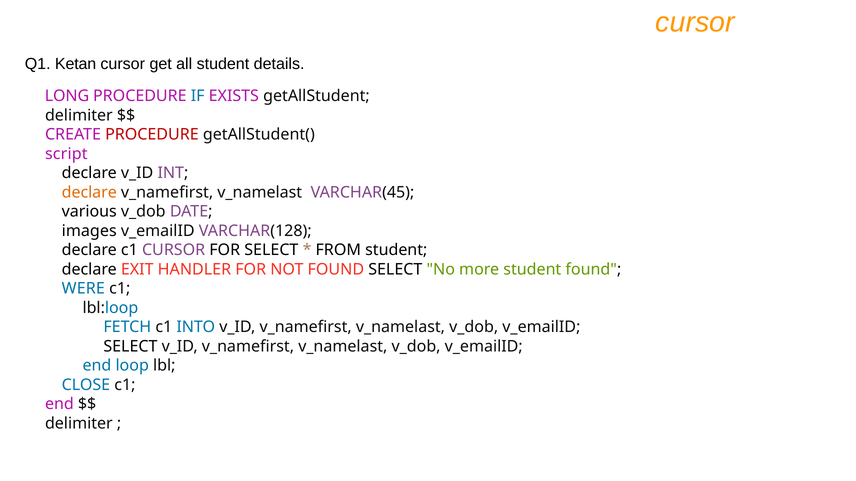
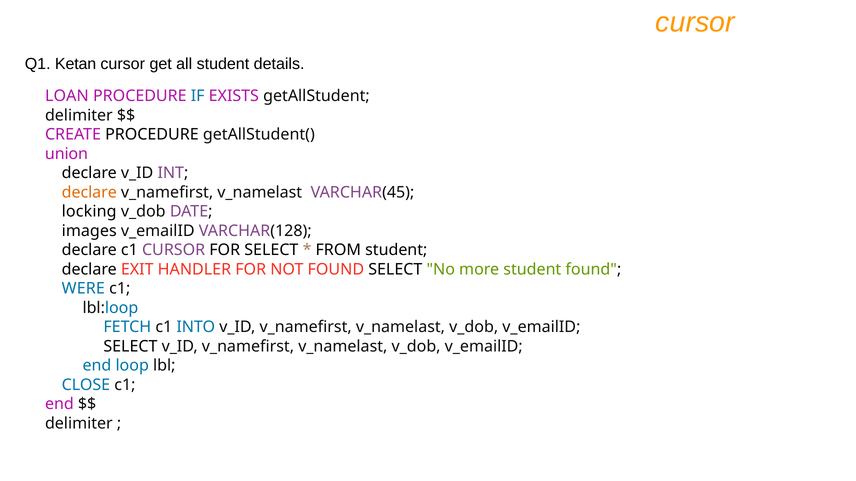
LONG: LONG -> LOAN (67, 96)
PROCEDURE colour: red -> black (152, 135)
script: script -> union (66, 154)
various: various -> locking (89, 212)
